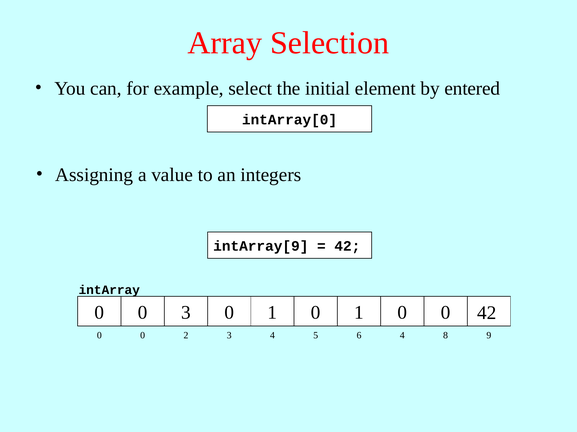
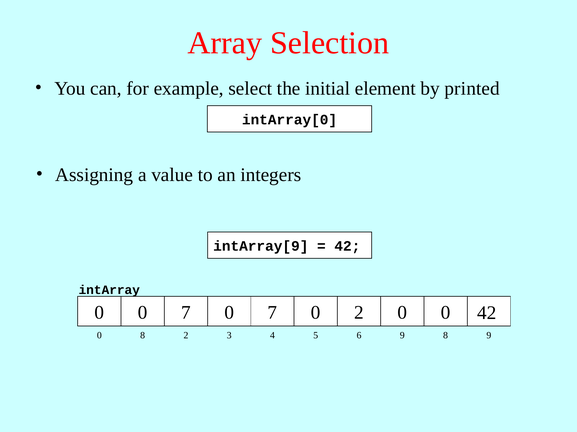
entered: entered -> printed (472, 89)
0 0 3: 3 -> 7 (186, 313)
1: 1 -> 7 (272, 313)
1: 1 -> 2 (359, 313)
0: 0 -> 8 (143, 336)
6 4: 4 -> 9 (402, 336)
